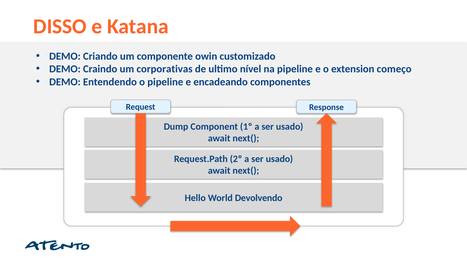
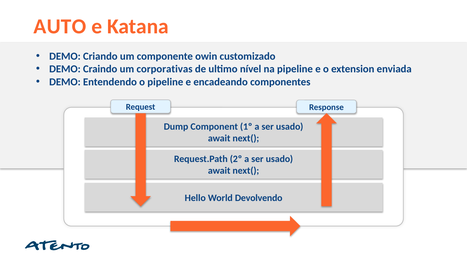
DISSO: DISSO -> AUTO (60, 27)
começo: começo -> enviada (394, 69)
